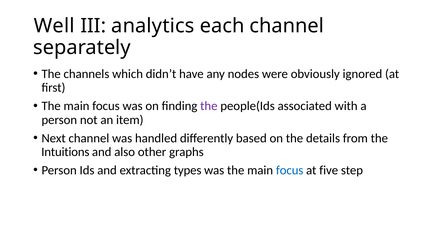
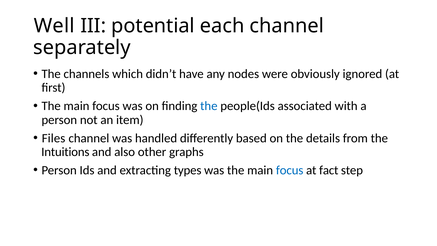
analytics: analytics -> potential (153, 26)
the colour: purple -> blue (209, 106)
Next: Next -> Files (54, 138)
five: five -> fact (329, 170)
